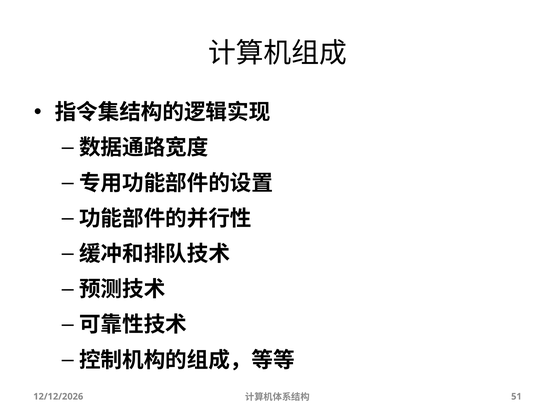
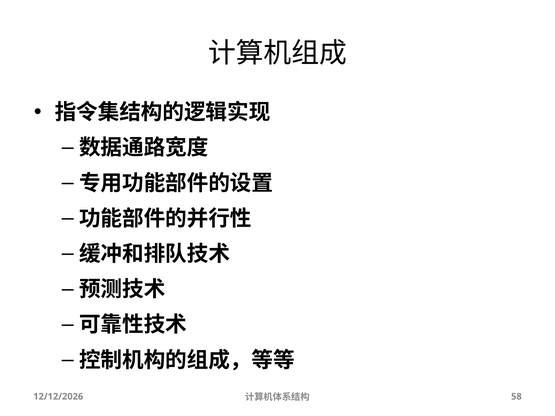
51: 51 -> 58 (516, 397)
